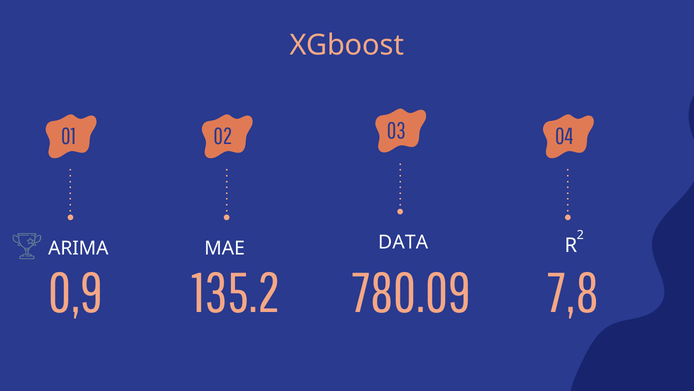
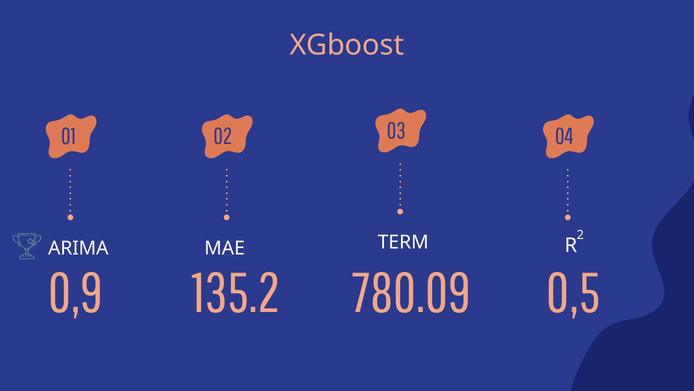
DATA: DATA -> TERM (403, 242)
7,8: 7,8 -> 0,5 (573, 293)
